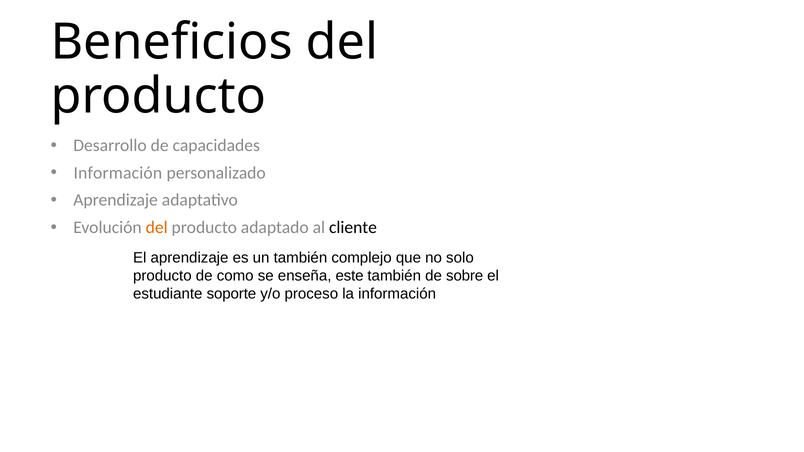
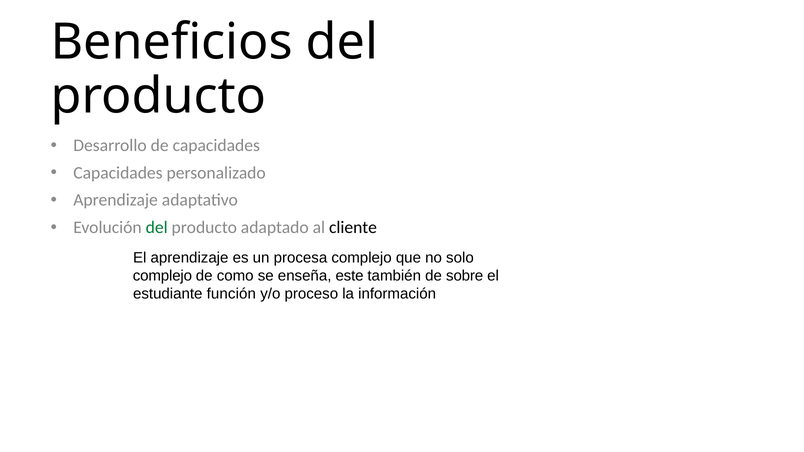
Información: Información -> Capacidades (118, 173)
del colour: orange -> green (157, 228)
un también: también -> procesa (300, 258)
producto: producto -> complejo (162, 276)
soporte: soporte -> función (231, 294)
